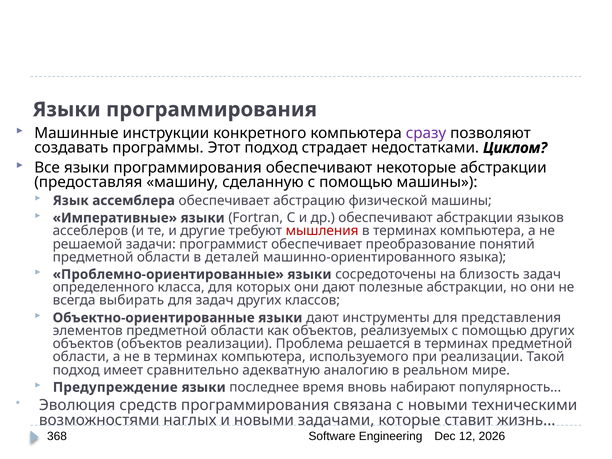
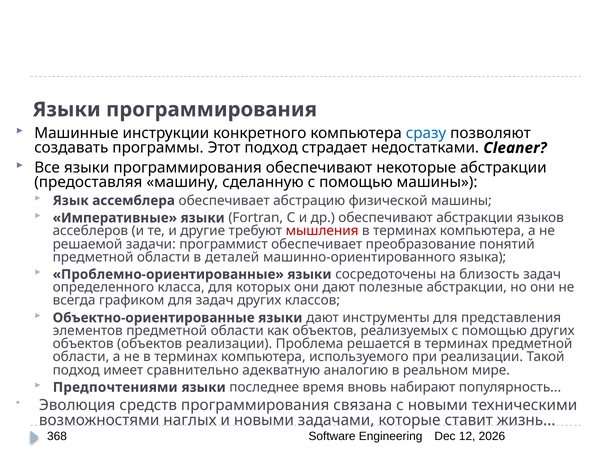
сразу colour: purple -> blue (426, 133)
Циклом: Циклом -> Cleaner (515, 148)
выбирать: выбирать -> графиком (132, 301)
Предупреждение: Предупреждение -> Предпочтениями (115, 387)
